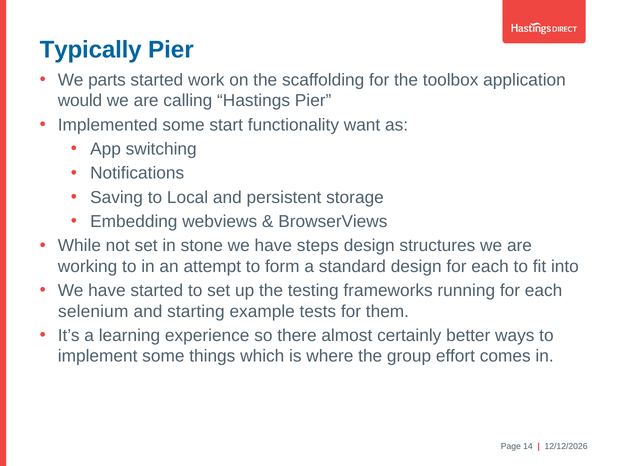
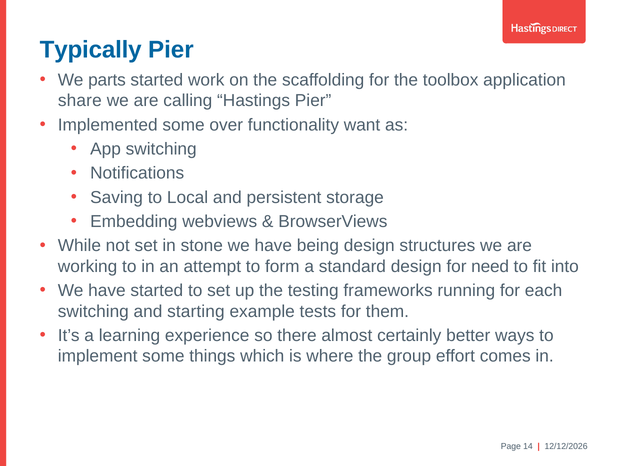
would: would -> share (80, 101)
start: start -> over (226, 125)
steps: steps -> being (318, 246)
design for each: each -> need (490, 266)
selenium: selenium -> switching (93, 311)
